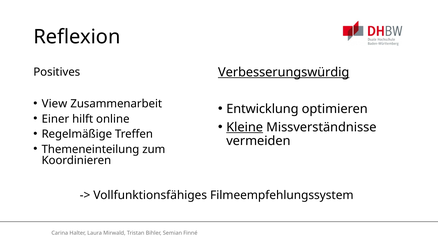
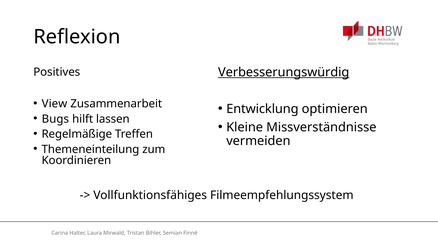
Einer: Einer -> Bugs (55, 119)
online: online -> lassen (113, 119)
Kleine underline: present -> none (245, 127)
